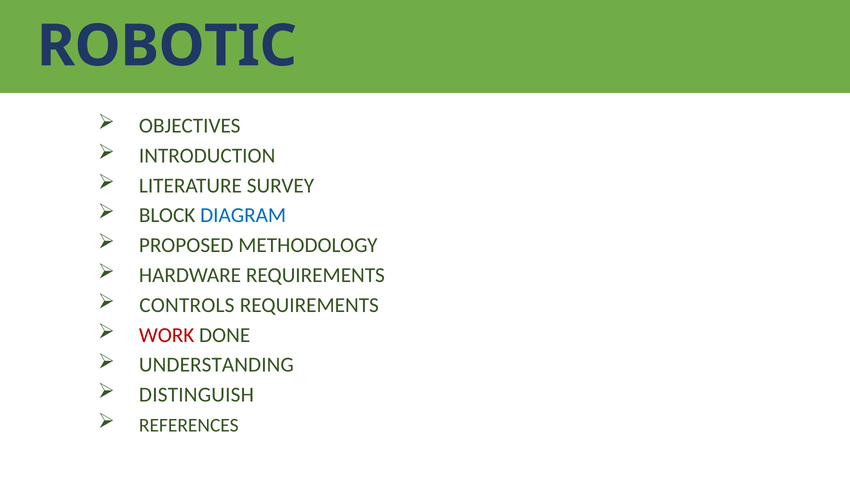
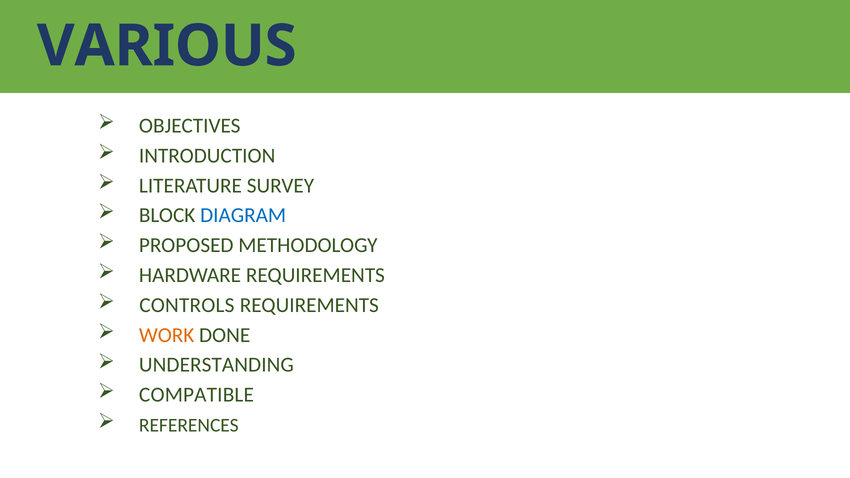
ROBOTIC: ROBOTIC -> VARIOUS (167, 46)
WORK colour: red -> orange (167, 335)
DISTINGUISH: DISTINGUISH -> COMPATIBLE (196, 395)
